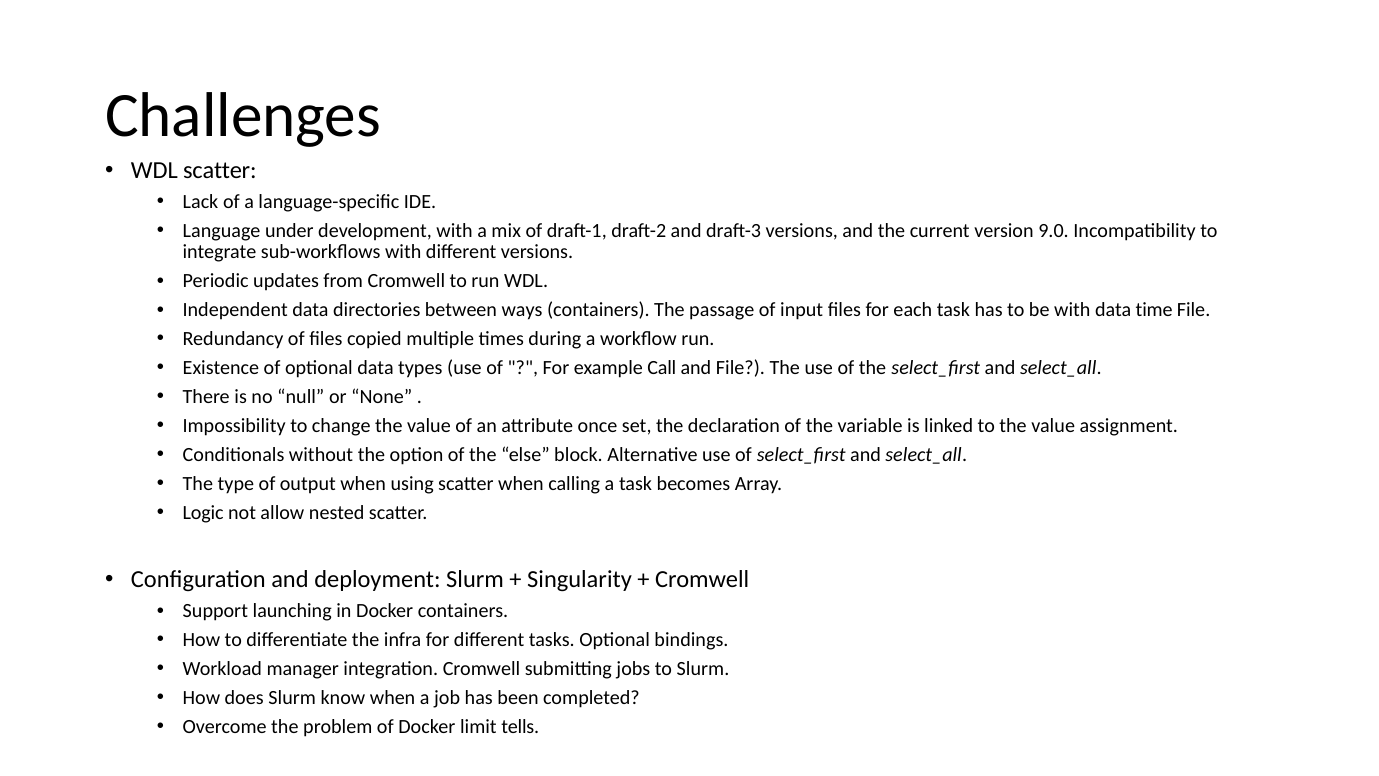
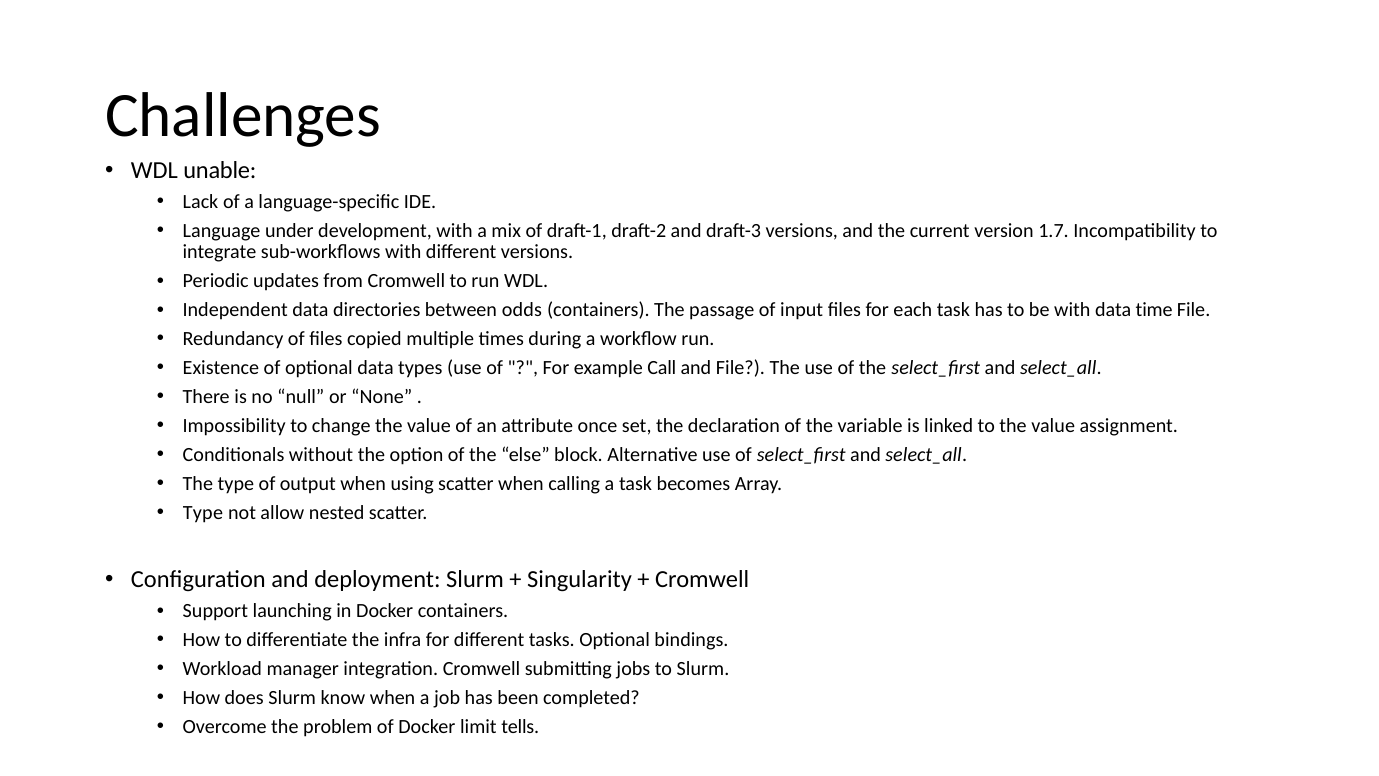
WDL scatter: scatter -> unable (220, 170)
9.0: 9.0 -> 1.7 (1054, 230)
ways: ways -> odds (522, 310)
Logic: Logic -> Type (203, 512)
